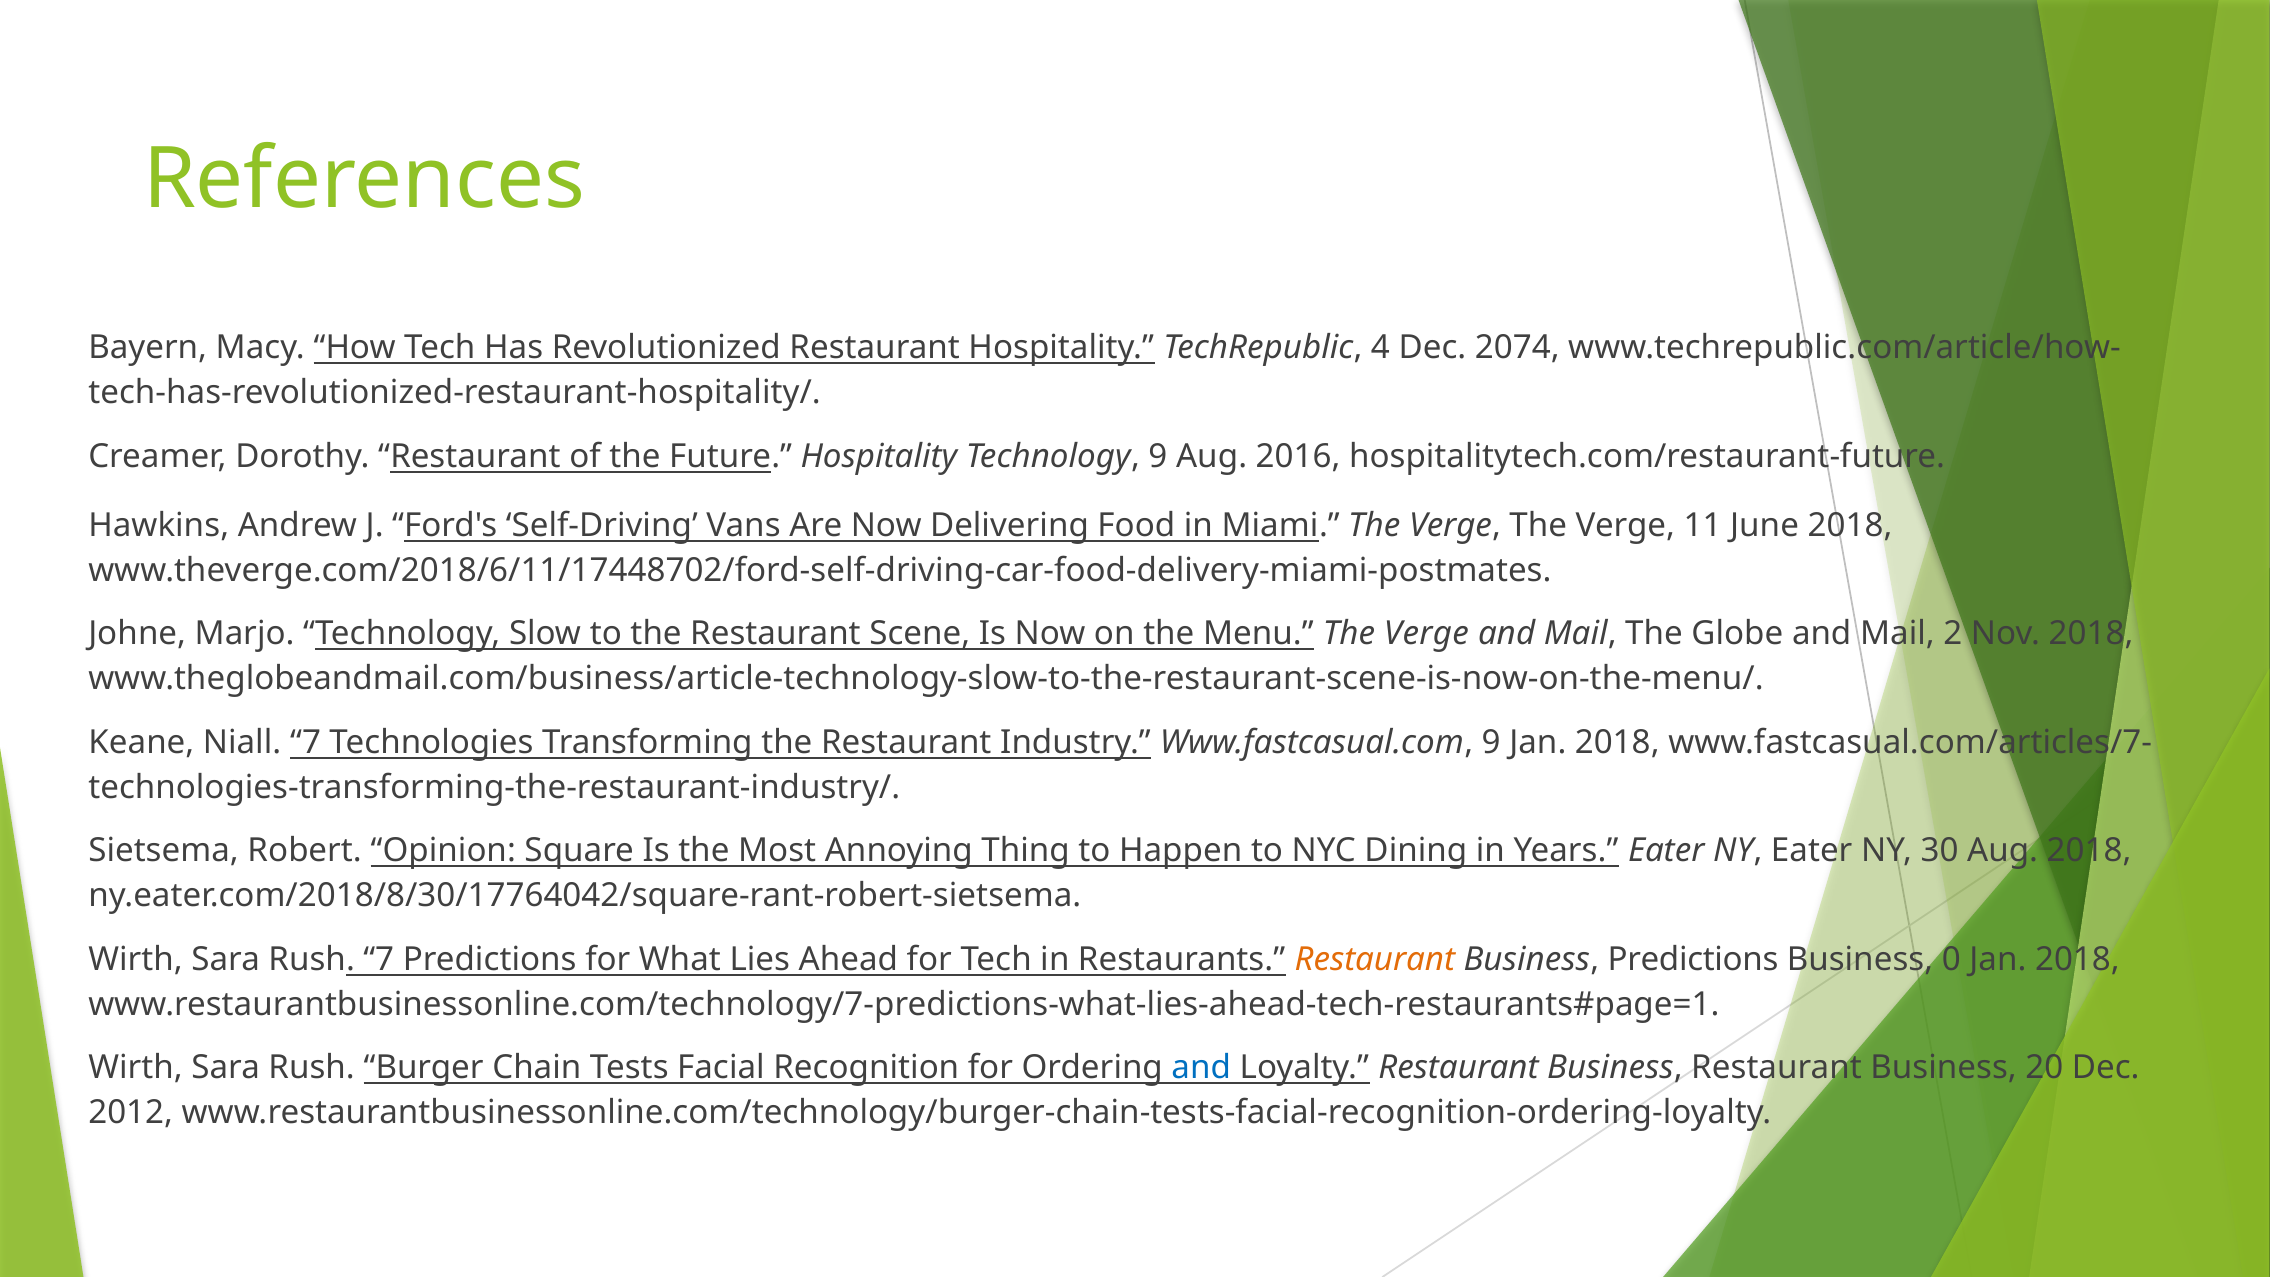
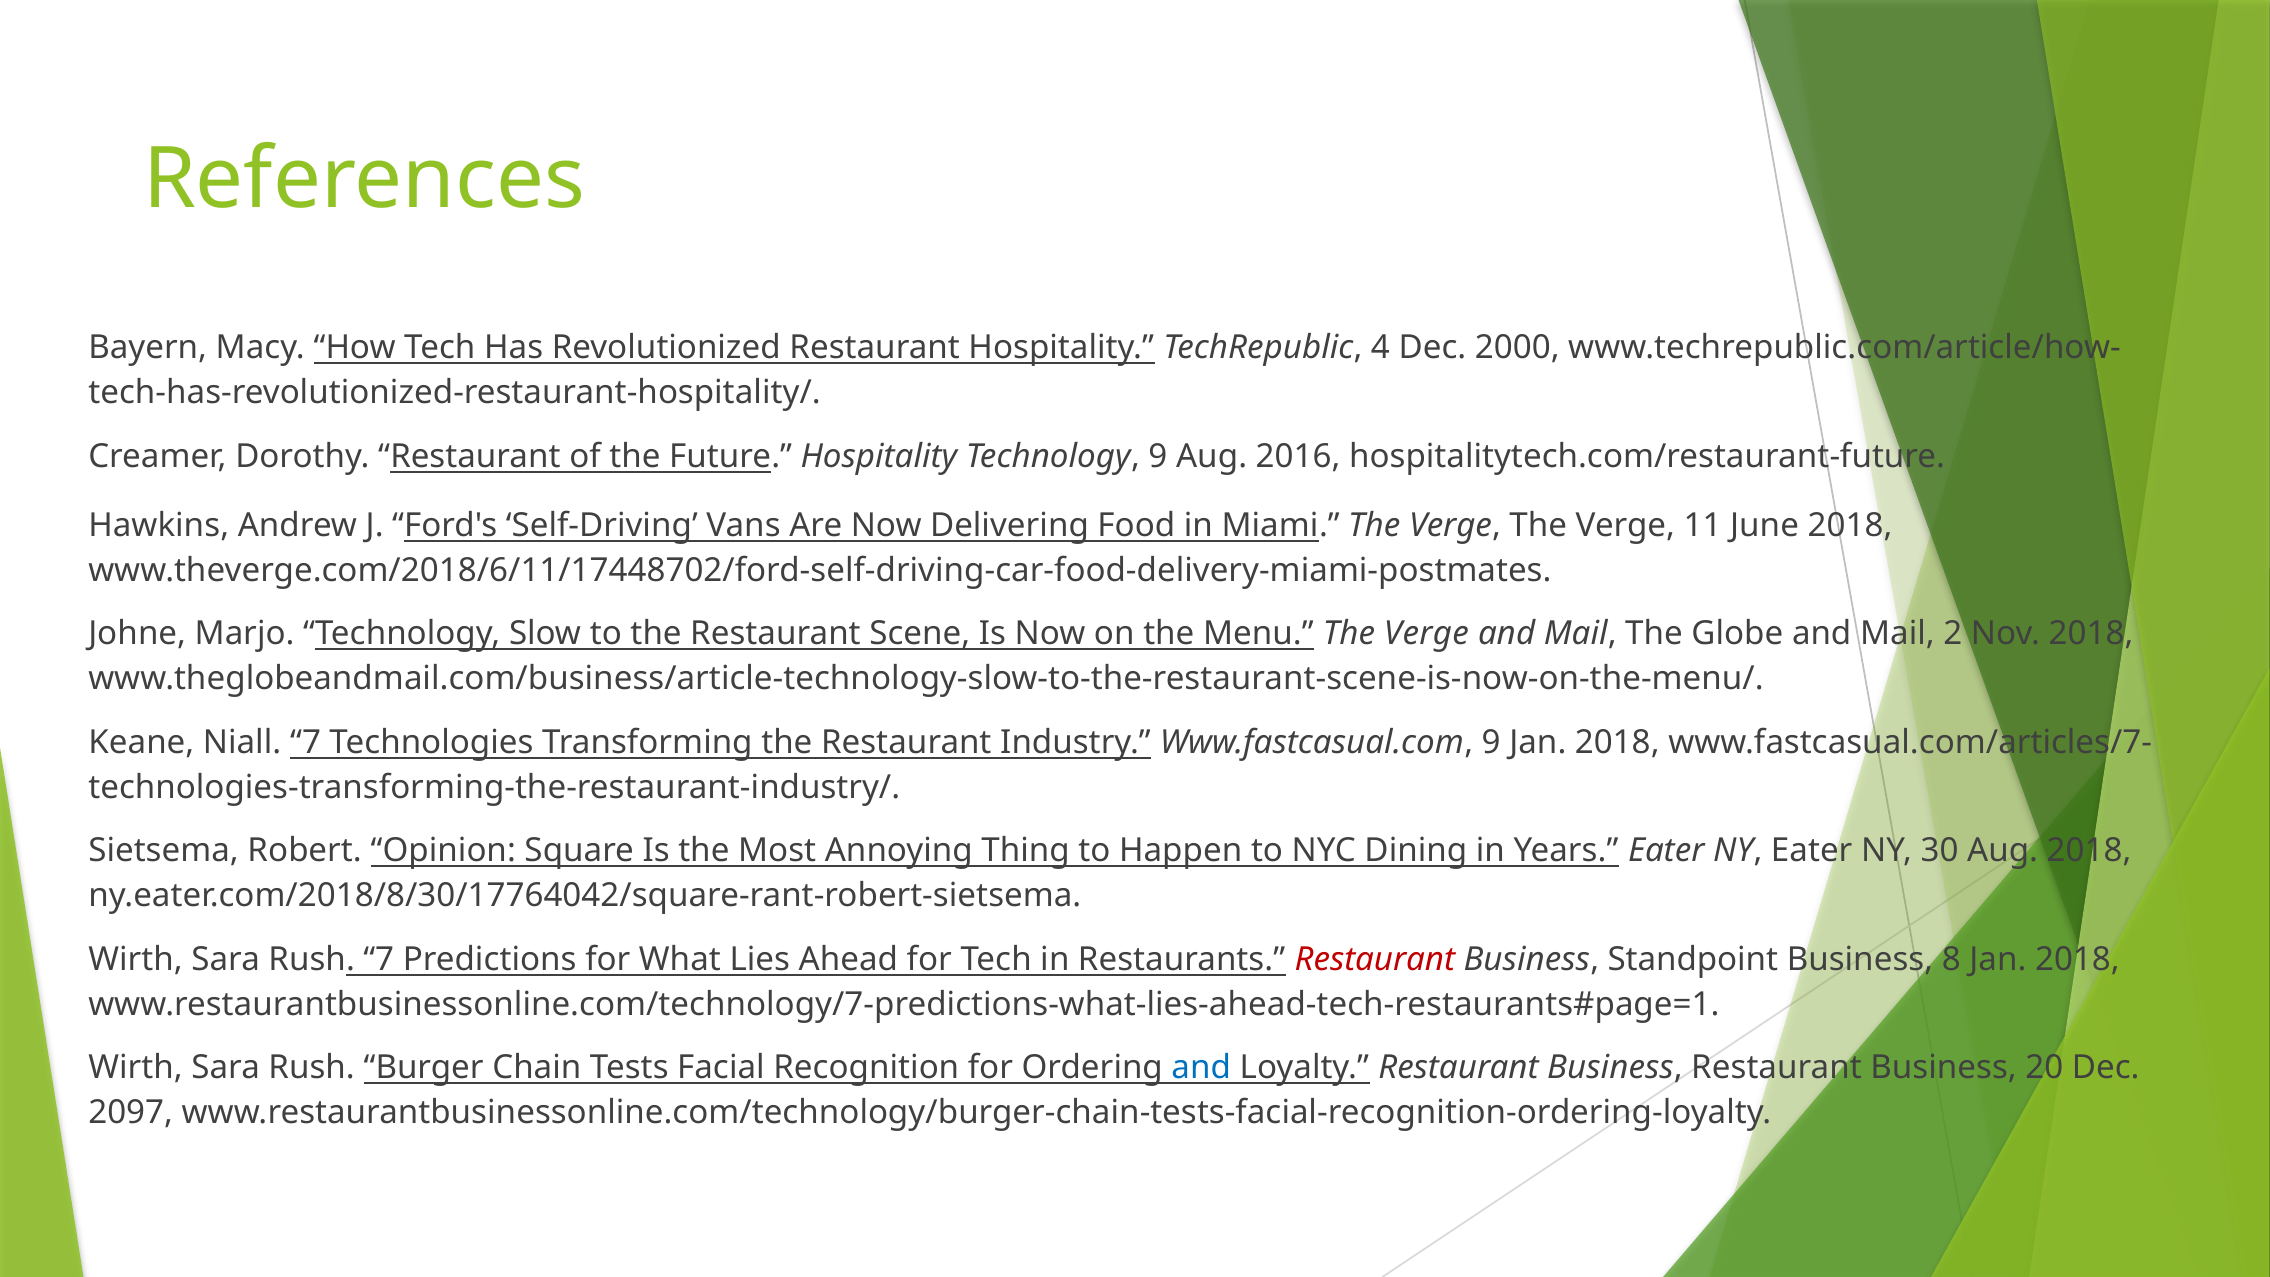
2074: 2074 -> 2000 (1517, 348)
Restaurant colour: orange -> red (1375, 959)
Business Predictions: Predictions -> Standpoint (1693, 959)
0: 0 -> 8 (1951, 959)
2012: 2012 -> 2097 (131, 1113)
